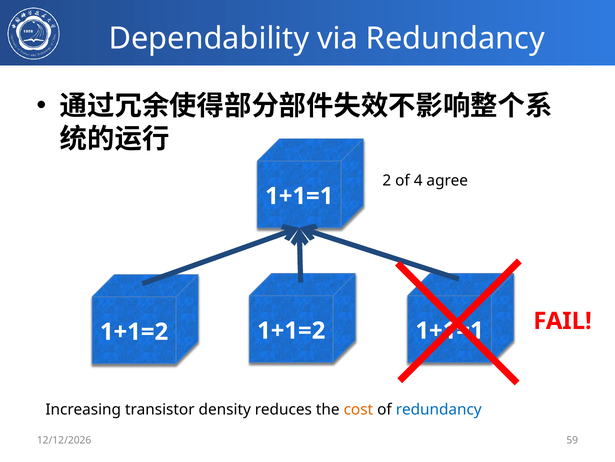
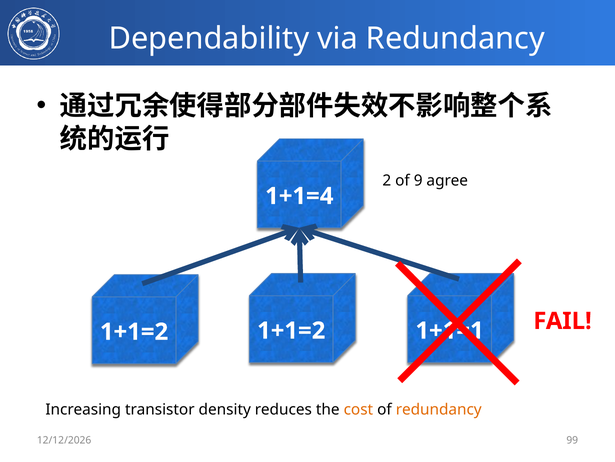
4: 4 -> 9 (418, 180)
1+1=1: 1+1=1 -> 1+1=4 (299, 196)
redundancy colour: blue -> orange (439, 409)
59: 59 -> 99 (572, 440)
